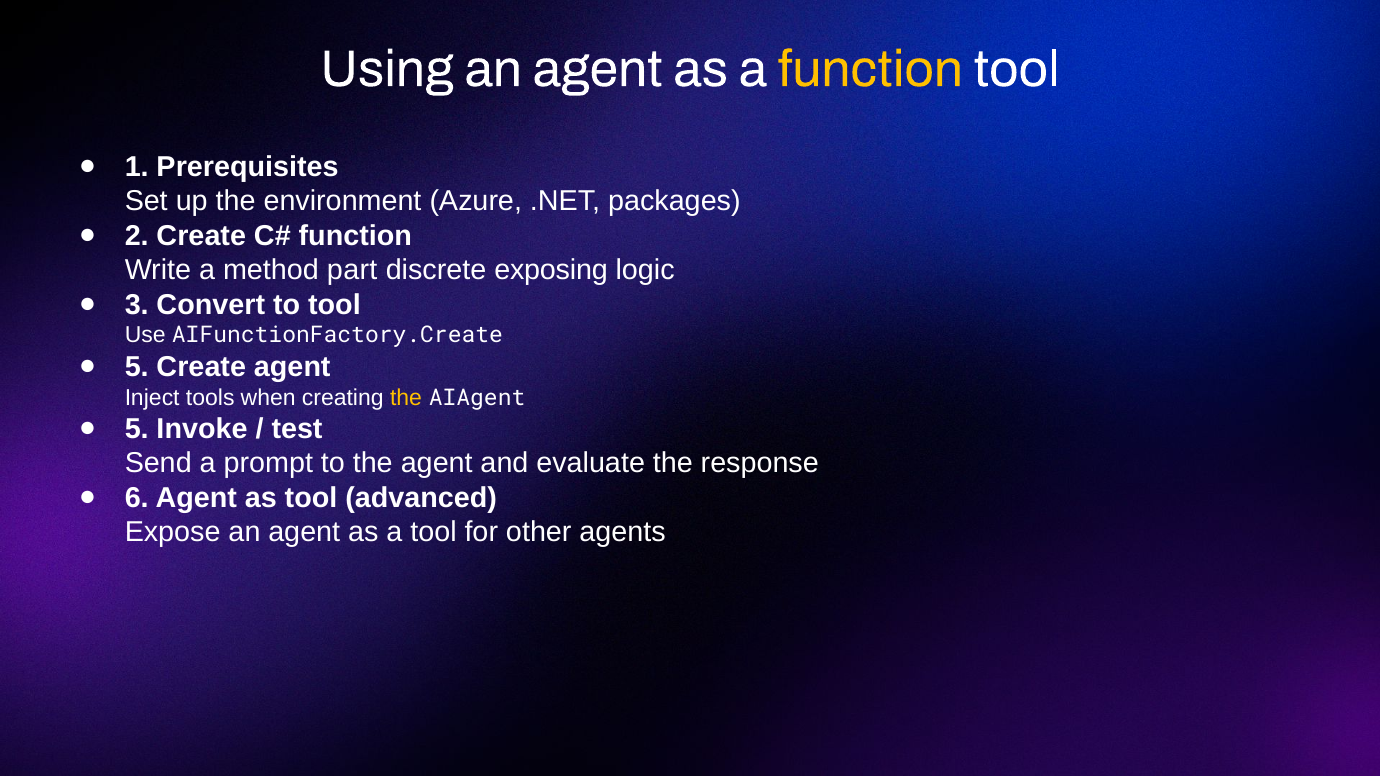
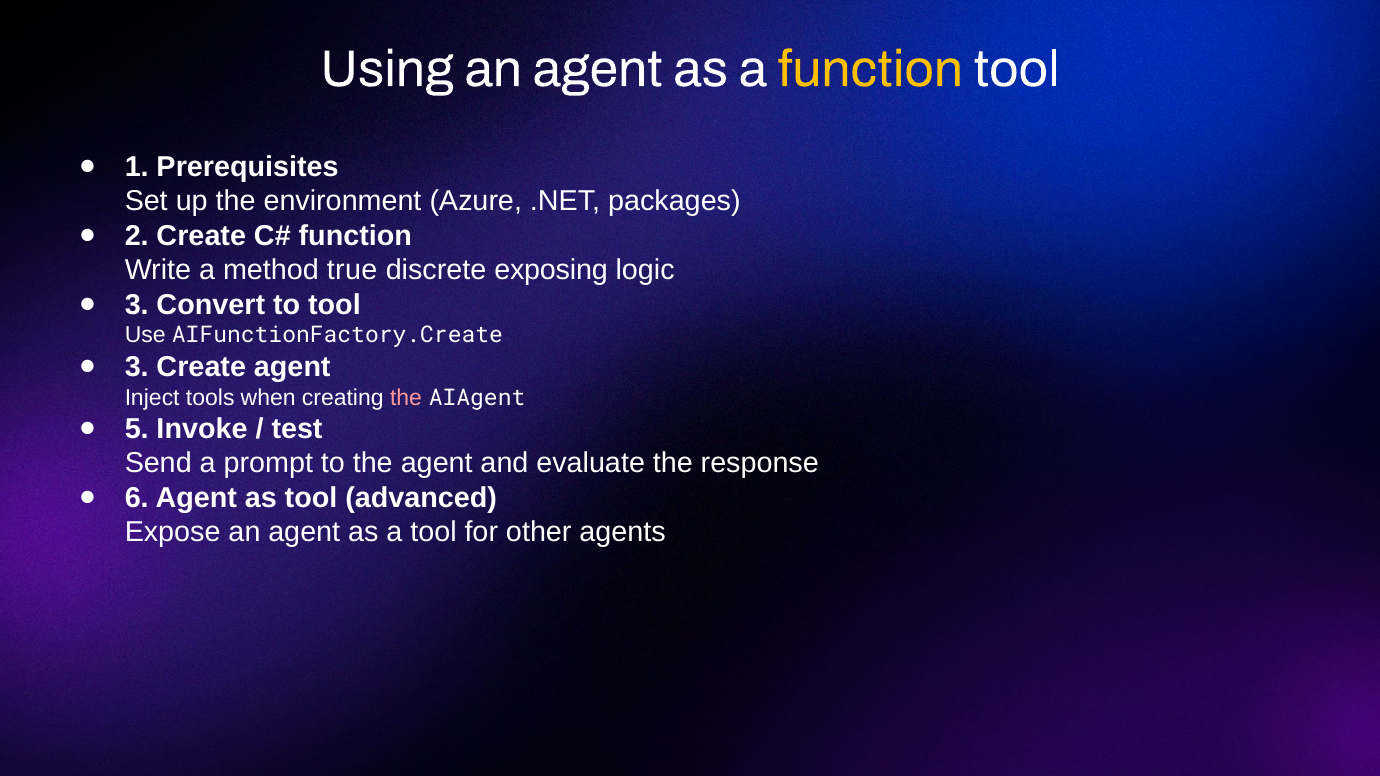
part: part -> true (352, 270)
5: 5 -> 3 (137, 367)
the colour: yellow -> pink (406, 398)
